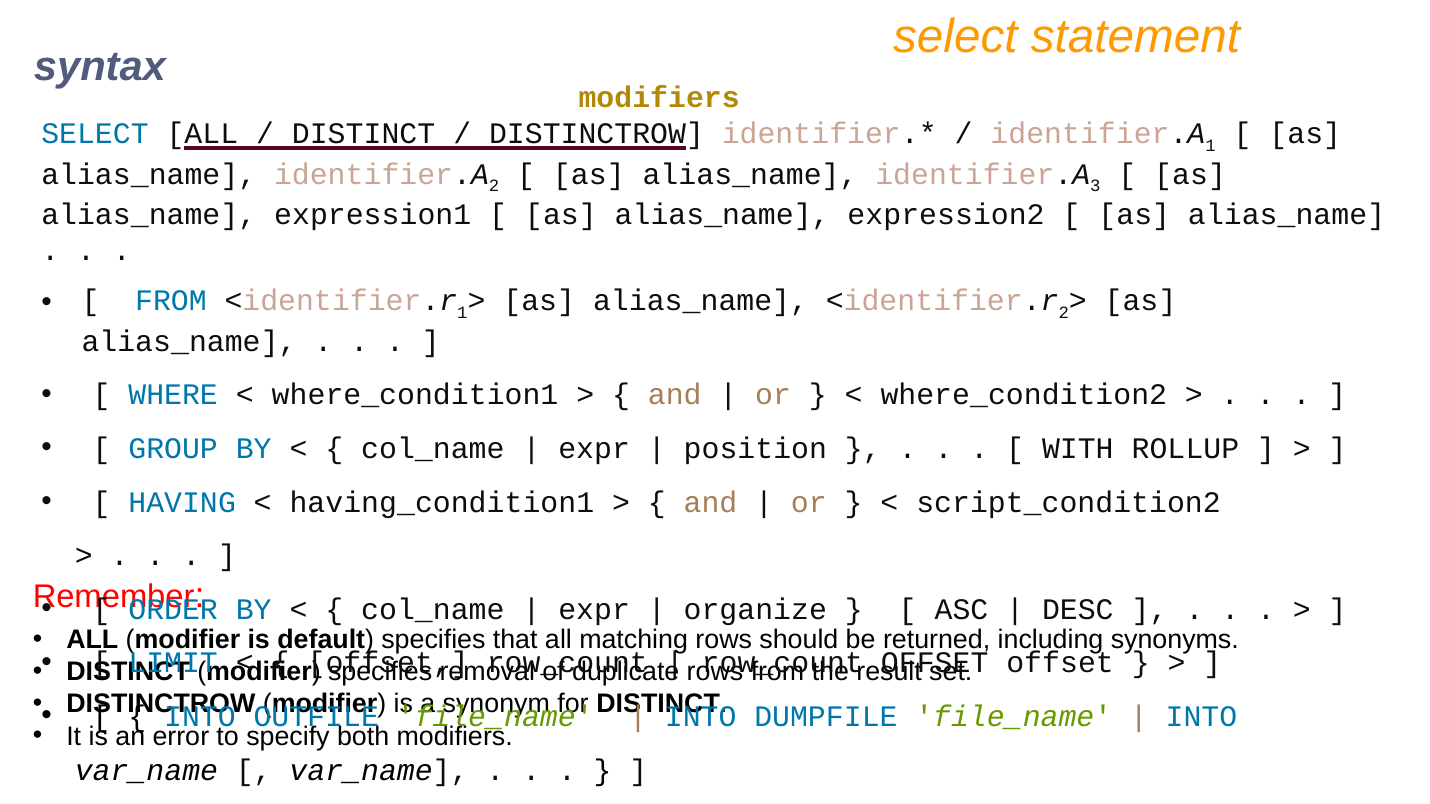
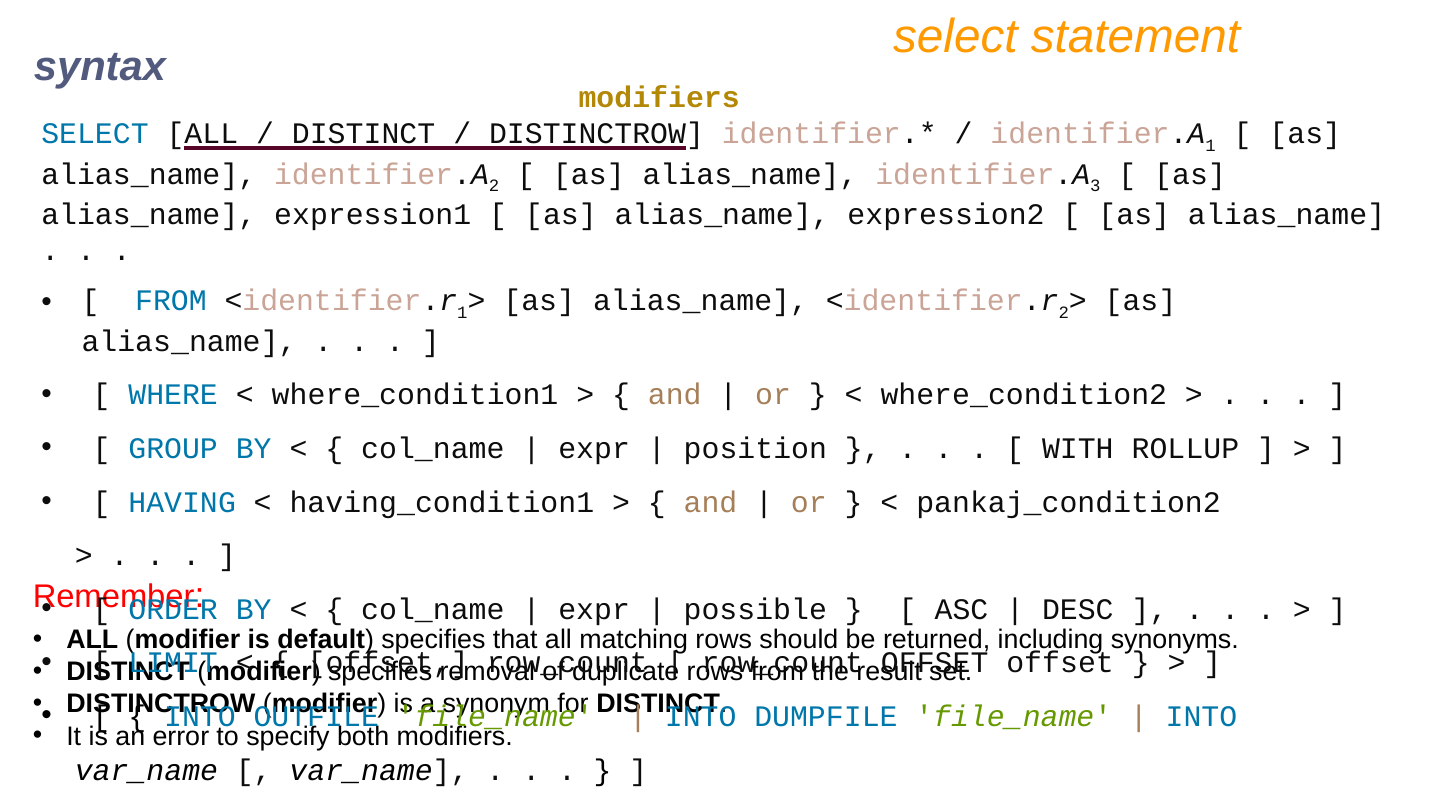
script_condition2: script_condition2 -> pankaj_condition2 (1069, 502)
organize: organize -> possible (755, 610)
